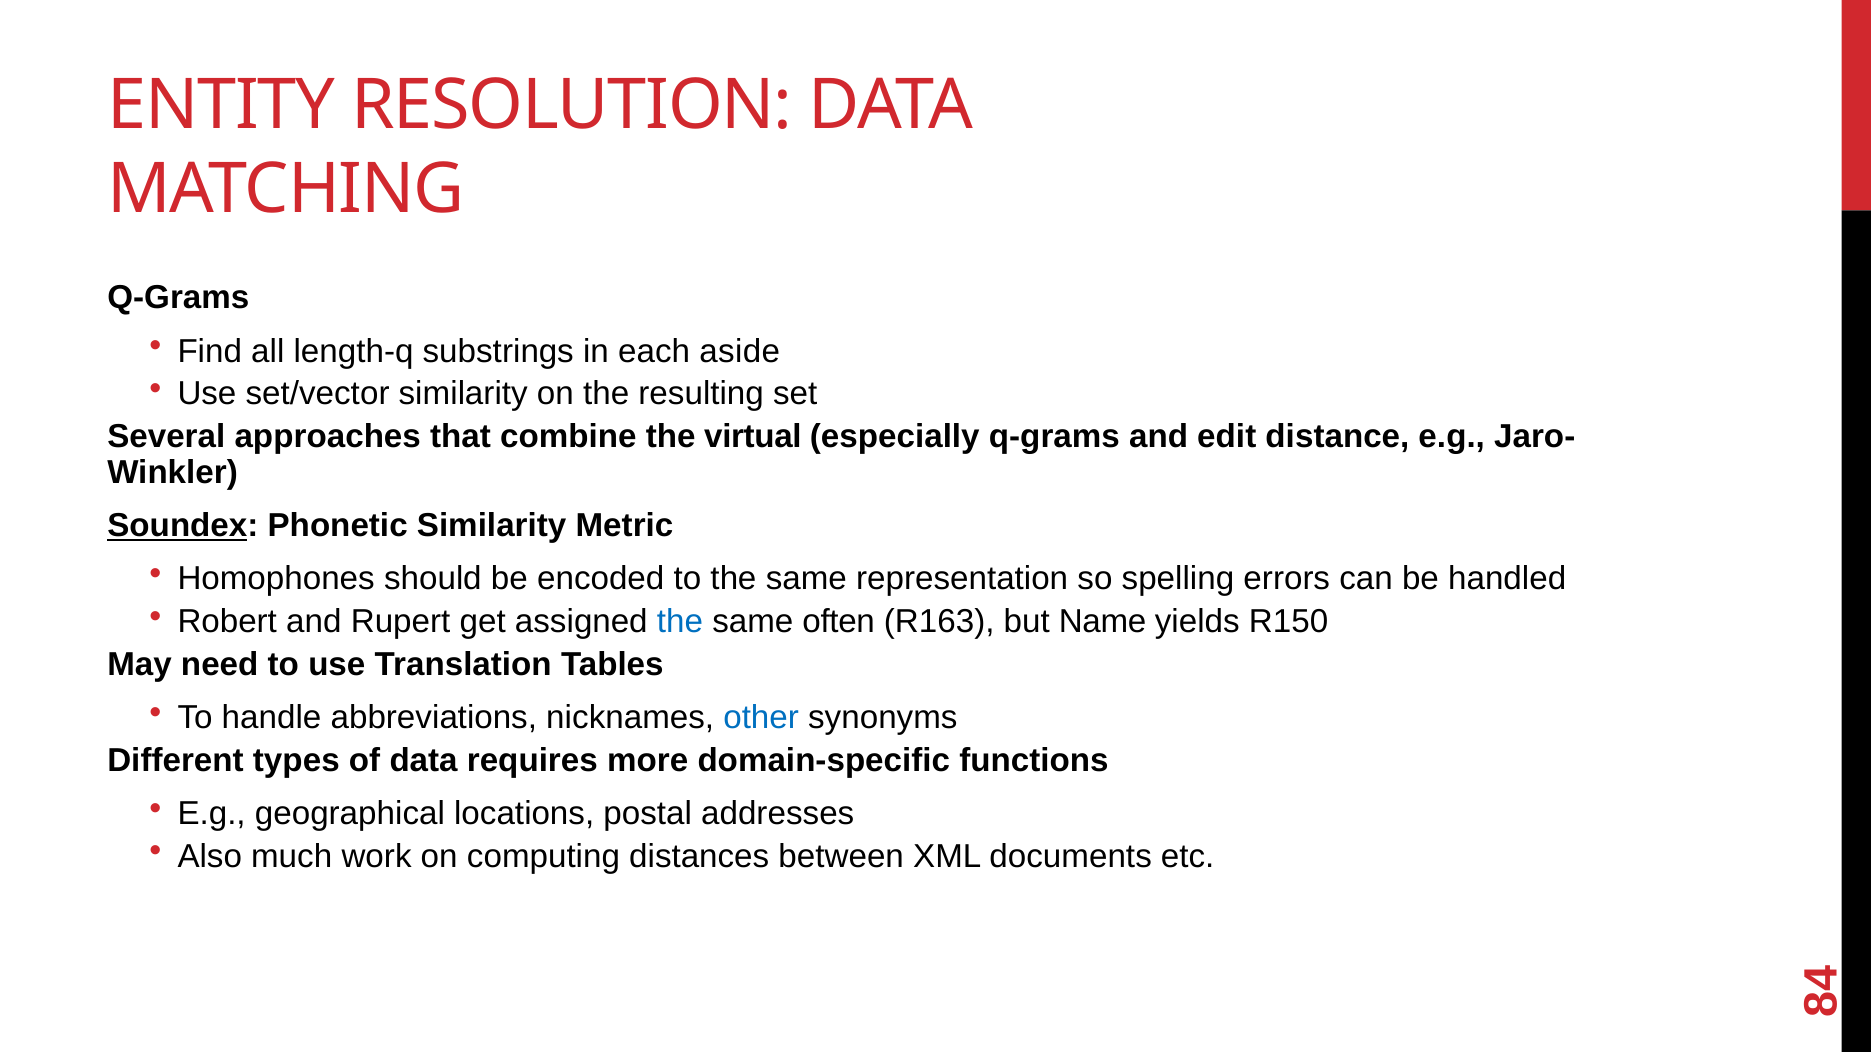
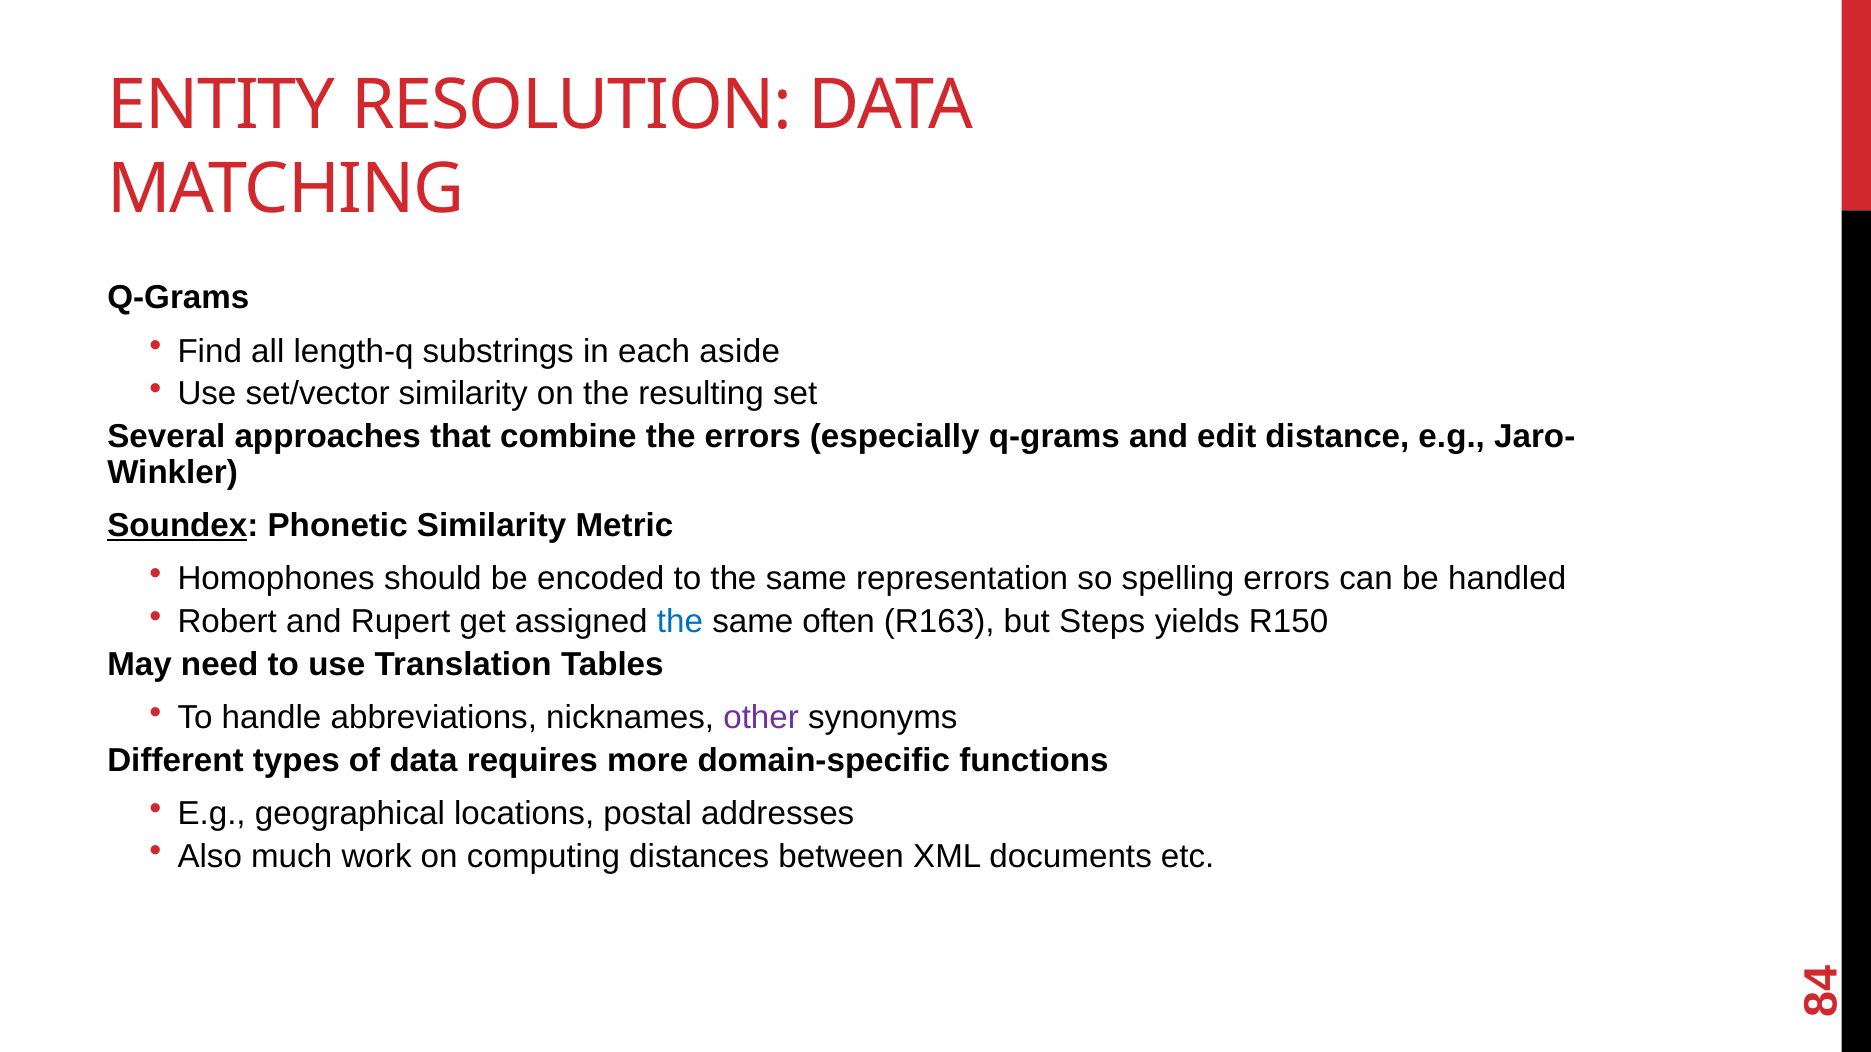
the virtual: virtual -> errors (753, 437)
Name: Name -> Steps (1102, 622)
other colour: blue -> purple (761, 718)
